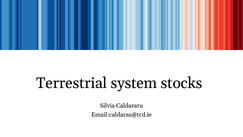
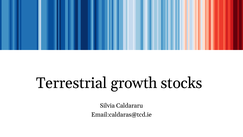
system: system -> growth (134, 83)
